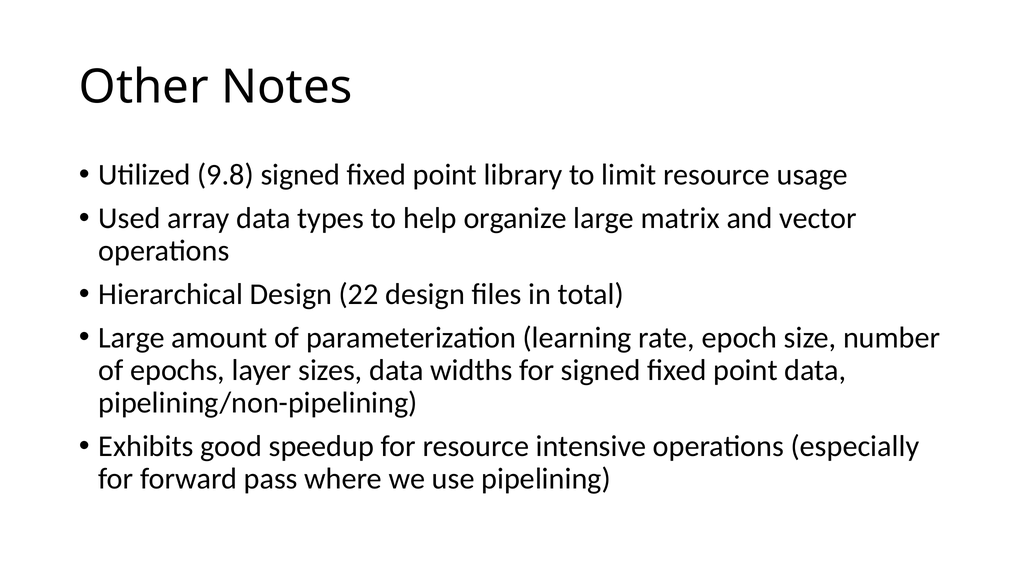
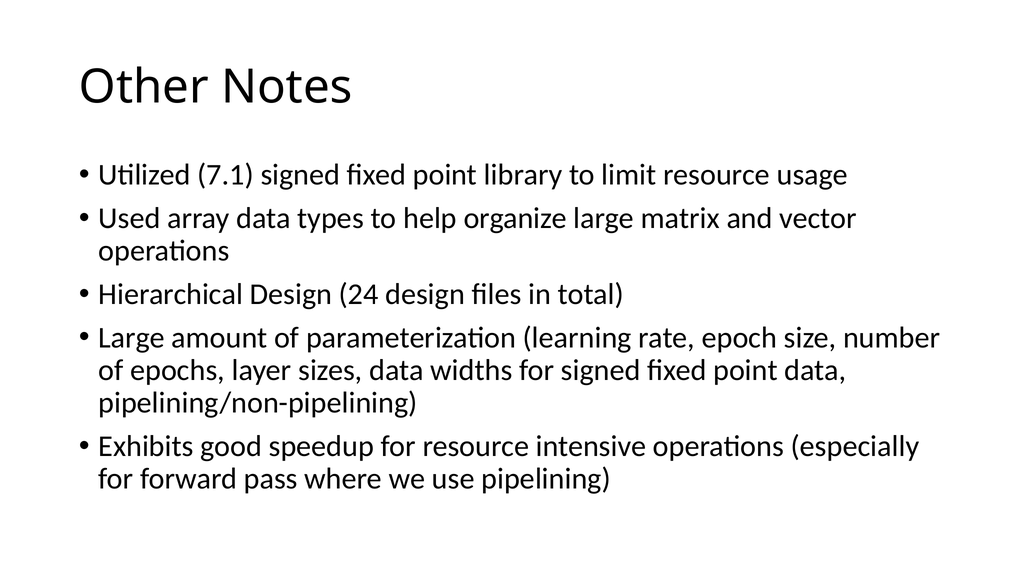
9.8: 9.8 -> 7.1 (226, 175)
22: 22 -> 24 (359, 295)
